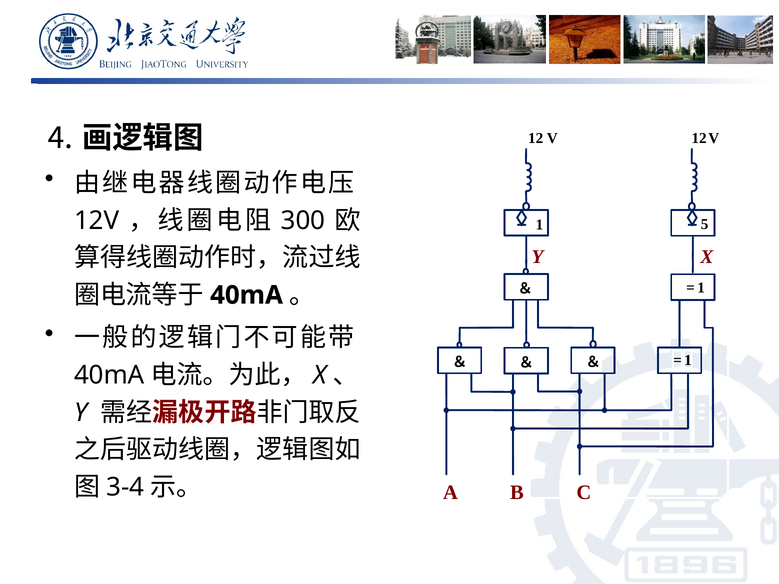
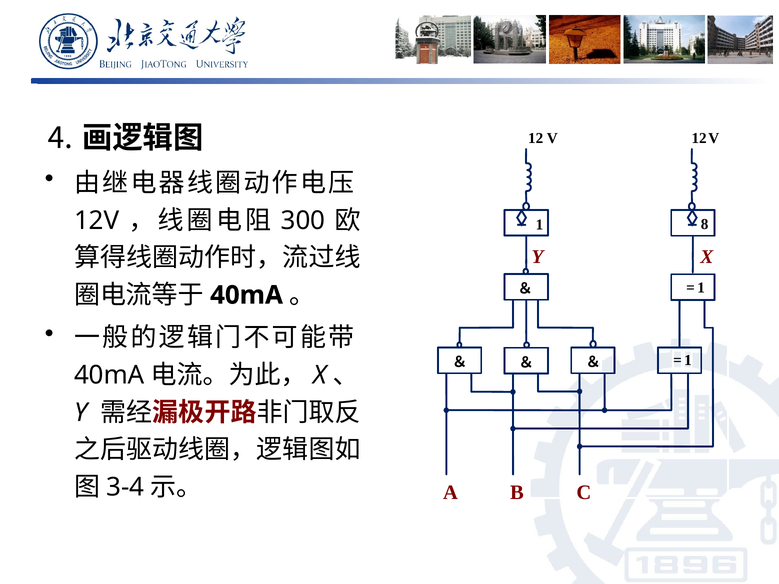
5: 5 -> 8 (705, 224)
